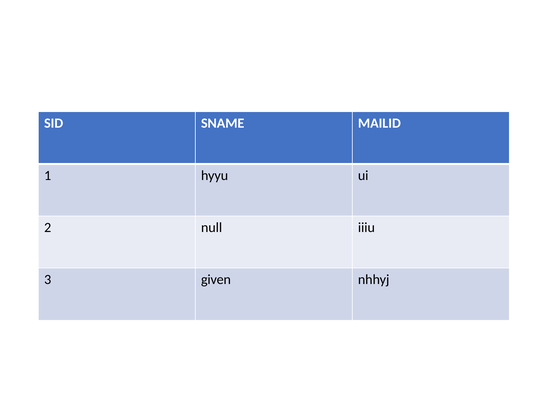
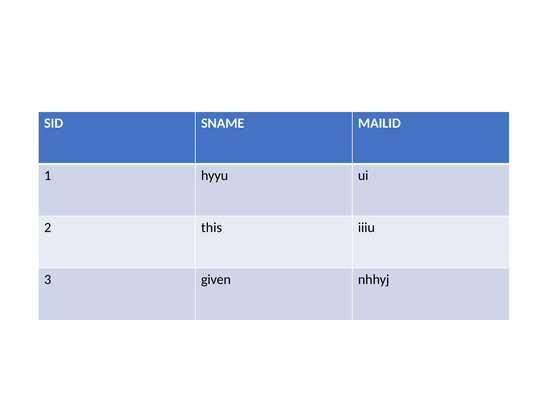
null: null -> this (212, 228)
